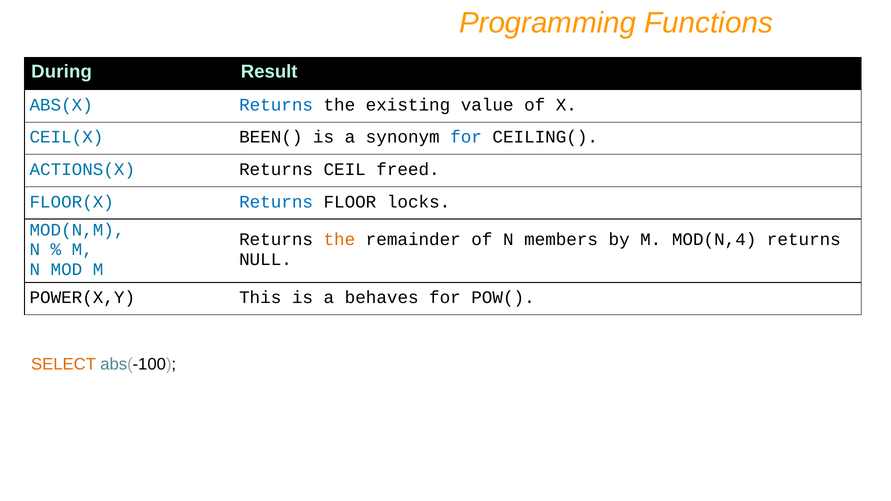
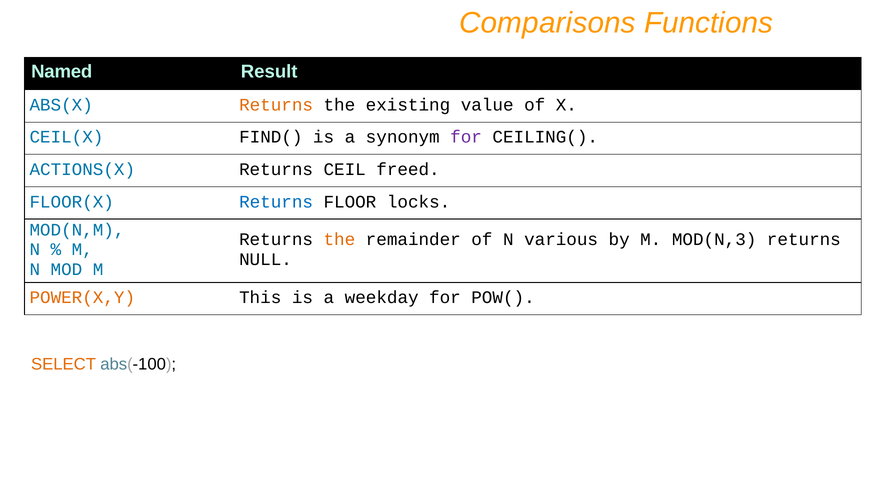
Programming: Programming -> Comparisons (547, 23)
During: During -> Named (62, 72)
Returns colour: blue -> orange (276, 105)
BEEN(: BEEN( -> FIND( (271, 137)
for colour: blue -> purple (466, 137)
members: members -> various (561, 240)
MOD(N,4: MOD(N,4 -> MOD(N,3 (714, 240)
POWER(X,Y colour: black -> orange (82, 298)
behaves: behaves -> weekday (382, 298)
